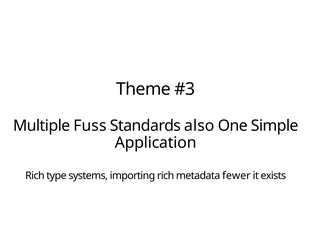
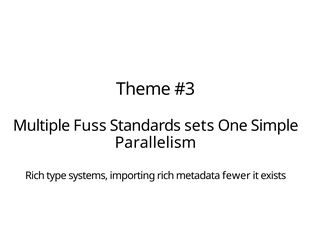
also: also -> sets (199, 126)
Application: Application -> Parallelism (156, 143)
